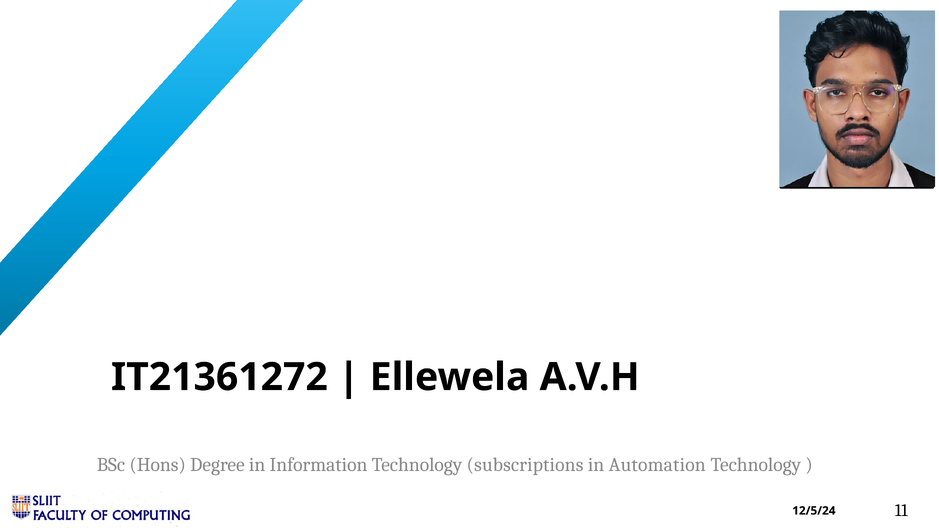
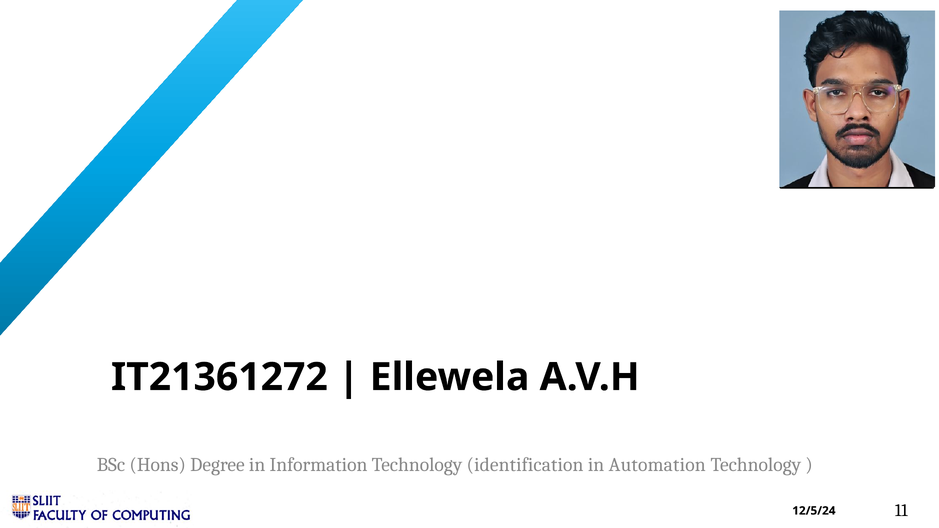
subscriptions: subscriptions -> identification (525, 465)
